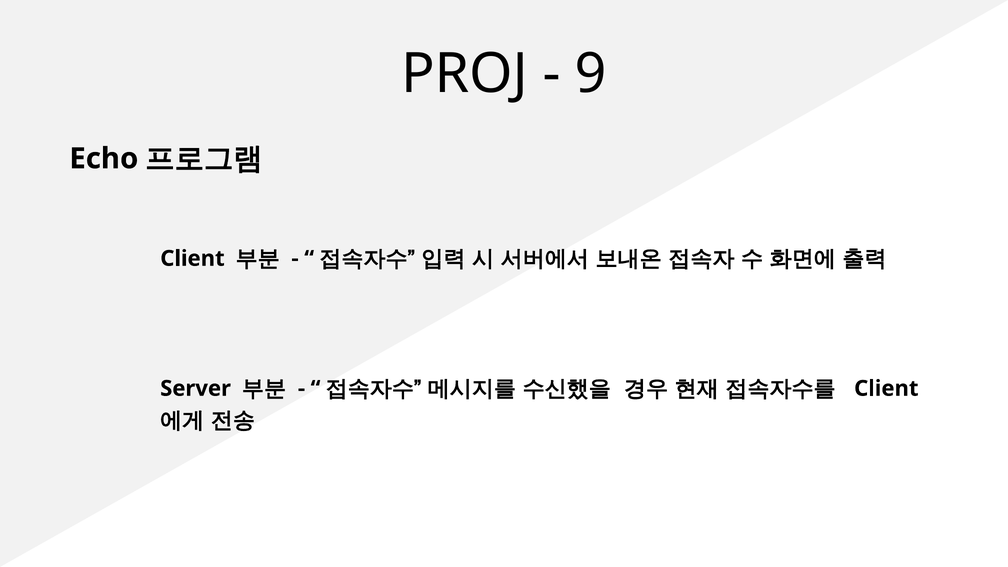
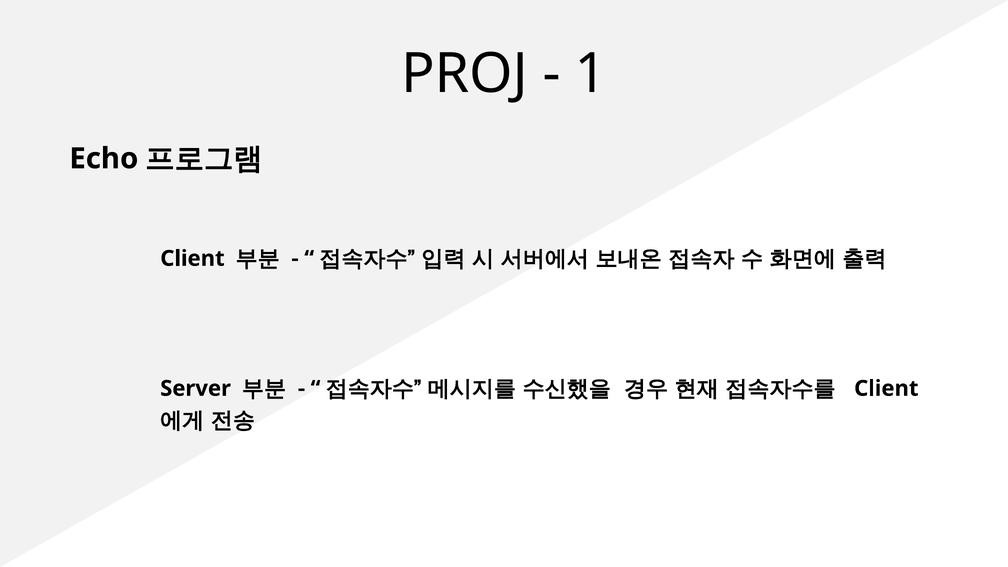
9: 9 -> 1 (591, 74)
